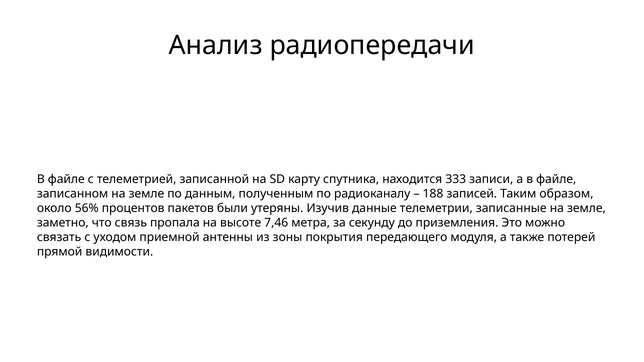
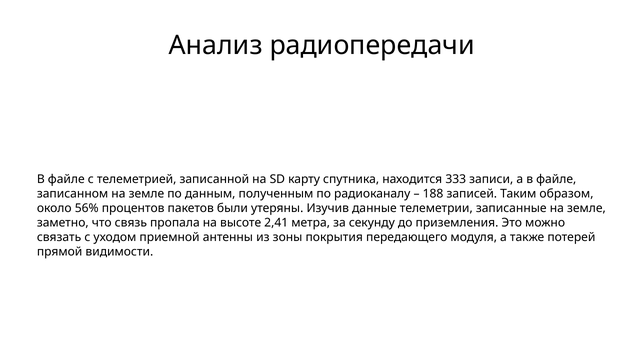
7,46: 7,46 -> 2,41 (276, 223)
